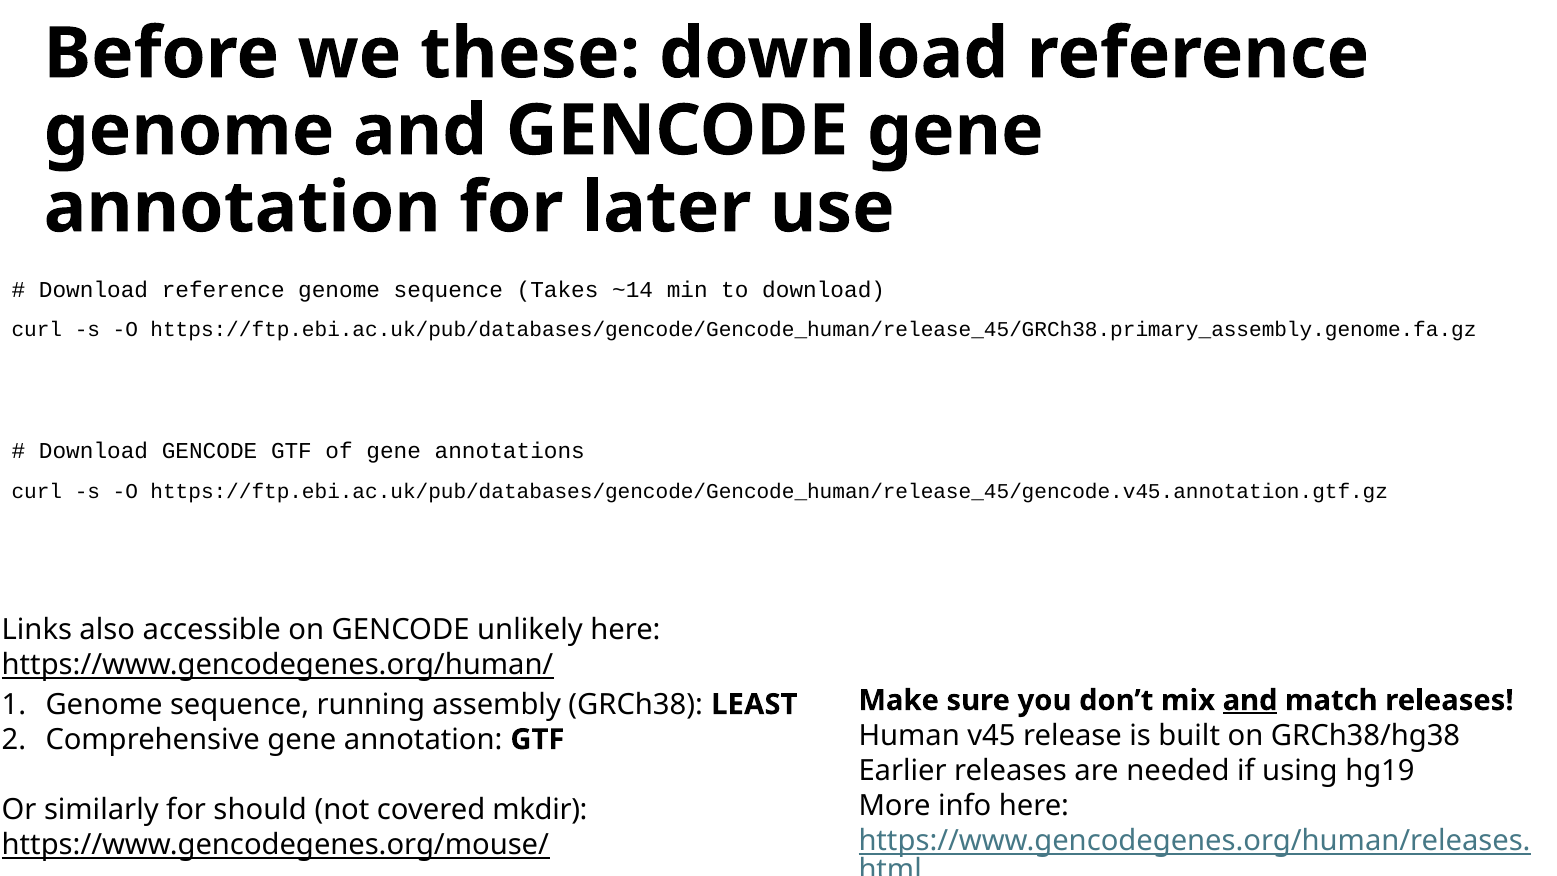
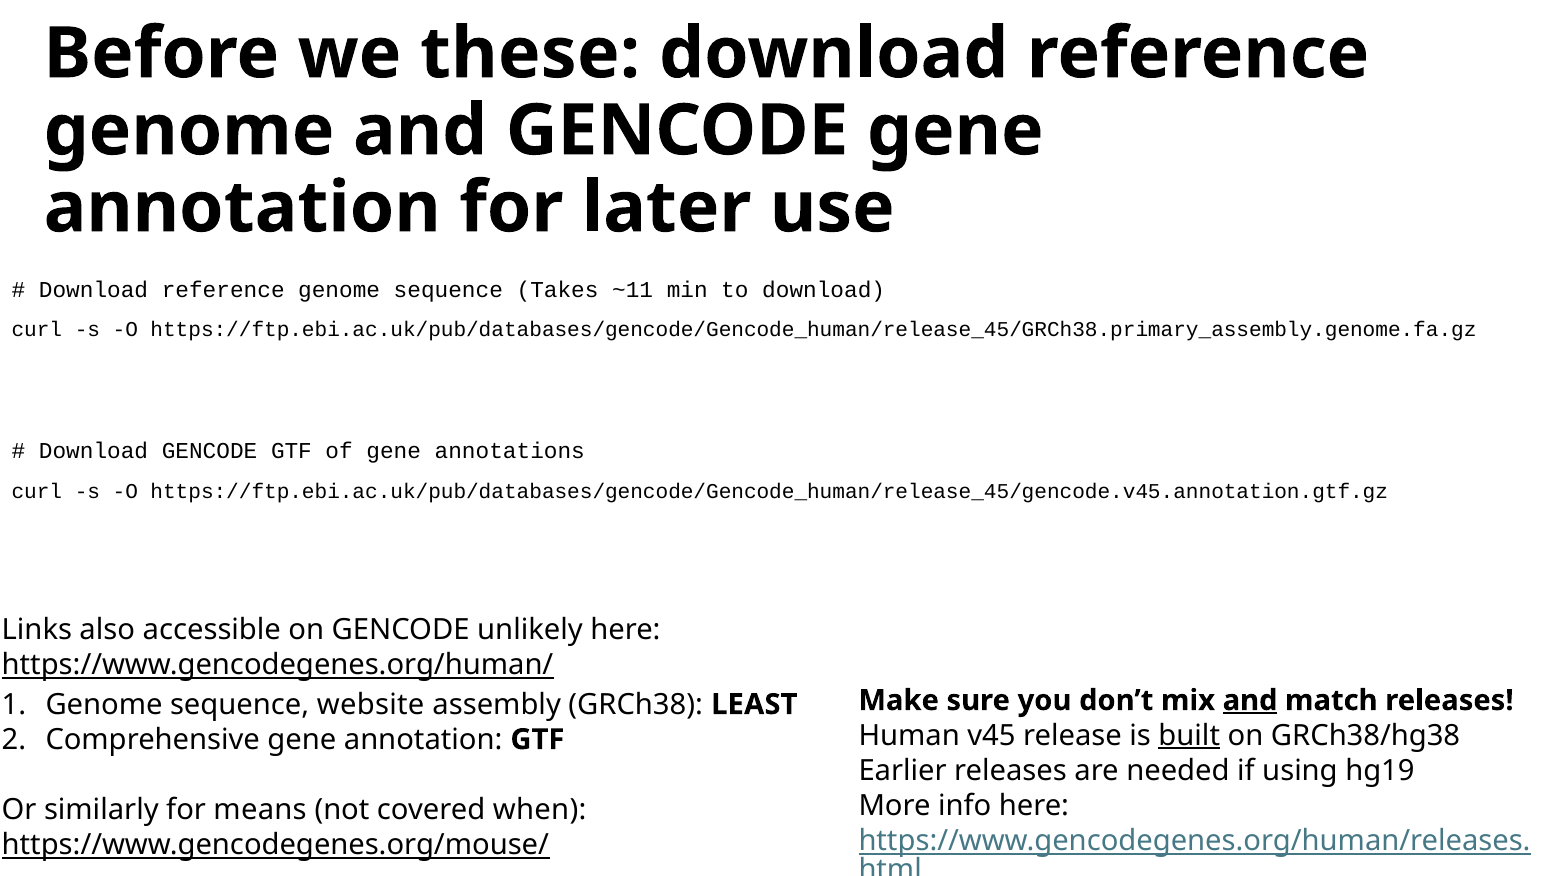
~14: ~14 -> ~11 (633, 290)
running: running -> website (371, 704)
built underline: none -> present (1189, 735)
should: should -> means (260, 809)
mkdir: mkdir -> when (540, 809)
